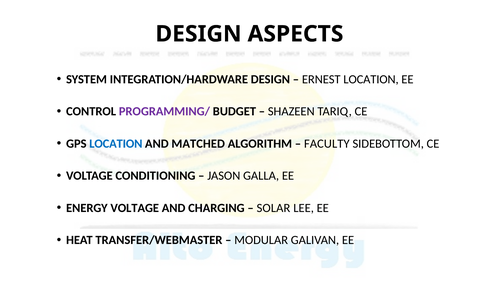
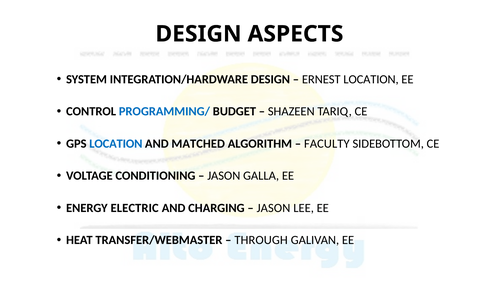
PROGRAMMING/ colour: purple -> blue (164, 111)
ENERGY VOLTAGE: VOLTAGE -> ELECTRIC (135, 208)
SOLAR: SOLAR -> JASON (273, 208)
MODULAR: MODULAR -> THROUGH (261, 240)
